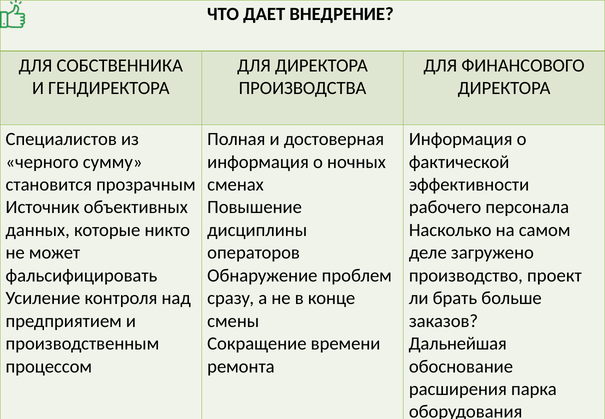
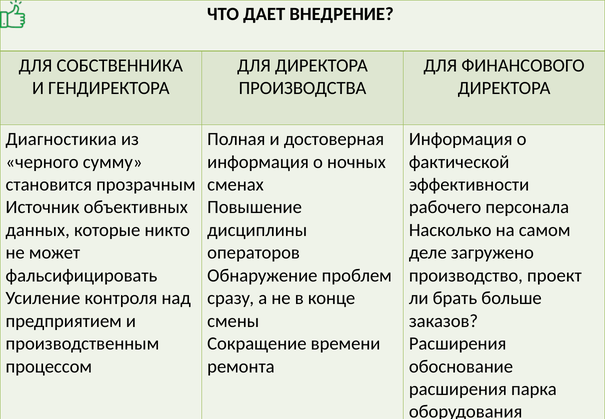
Специалистов: Специалистов -> Диагностикиа (61, 139)
Дальнейшая: Дальнейшая -> Расширения (458, 344)
